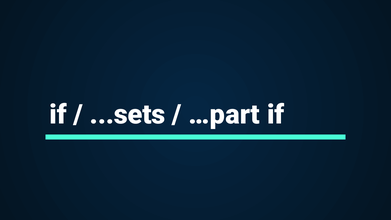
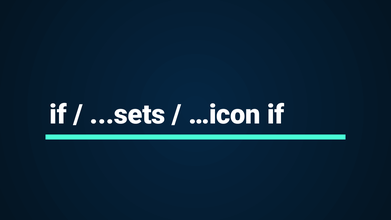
…part: …part -> …icon (224, 115)
